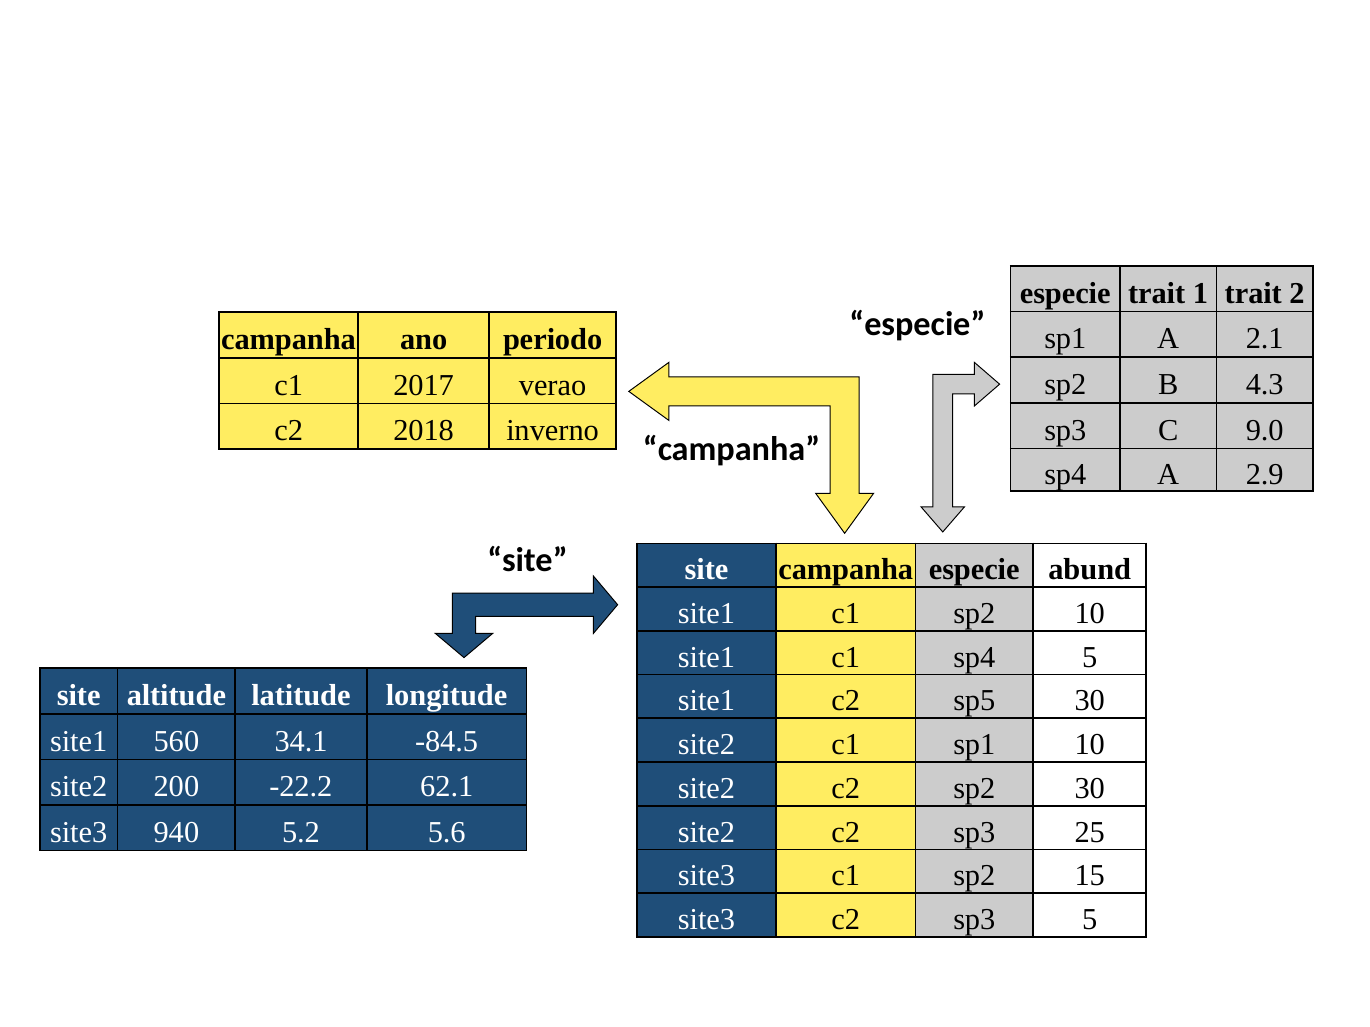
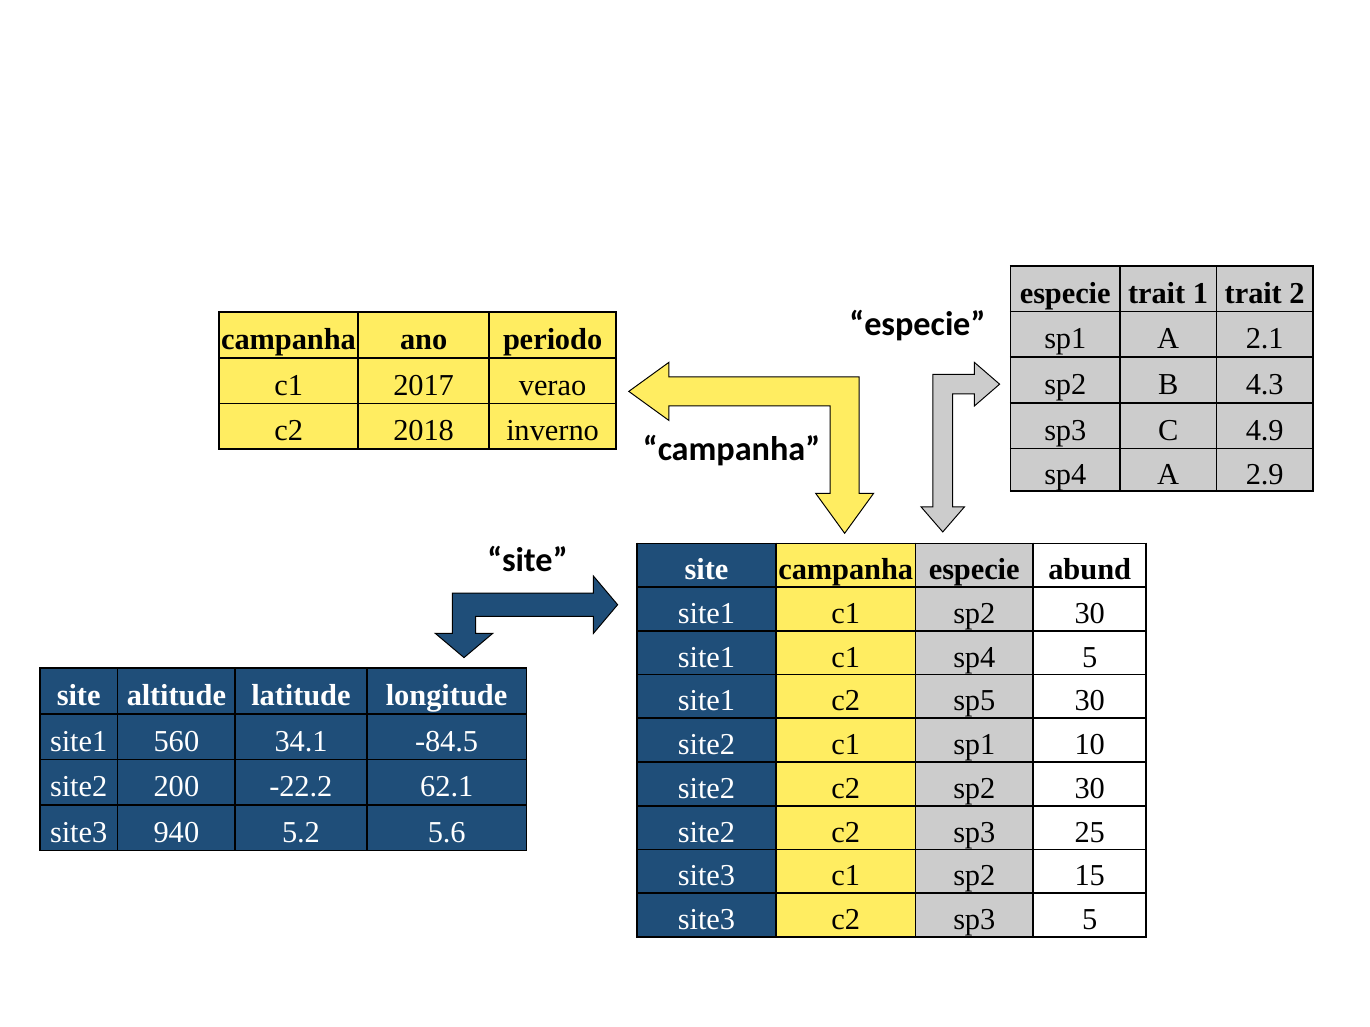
9.0: 9.0 -> 4.9 (1265, 430)
c1 sp2 10: 10 -> 30 (1090, 614)
